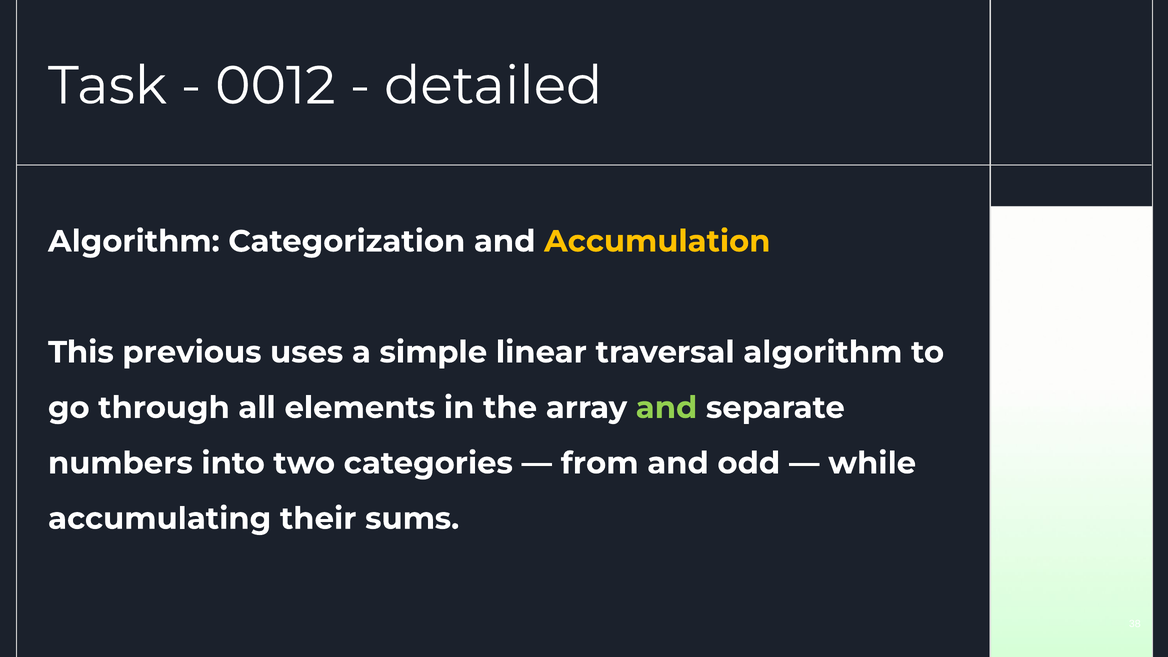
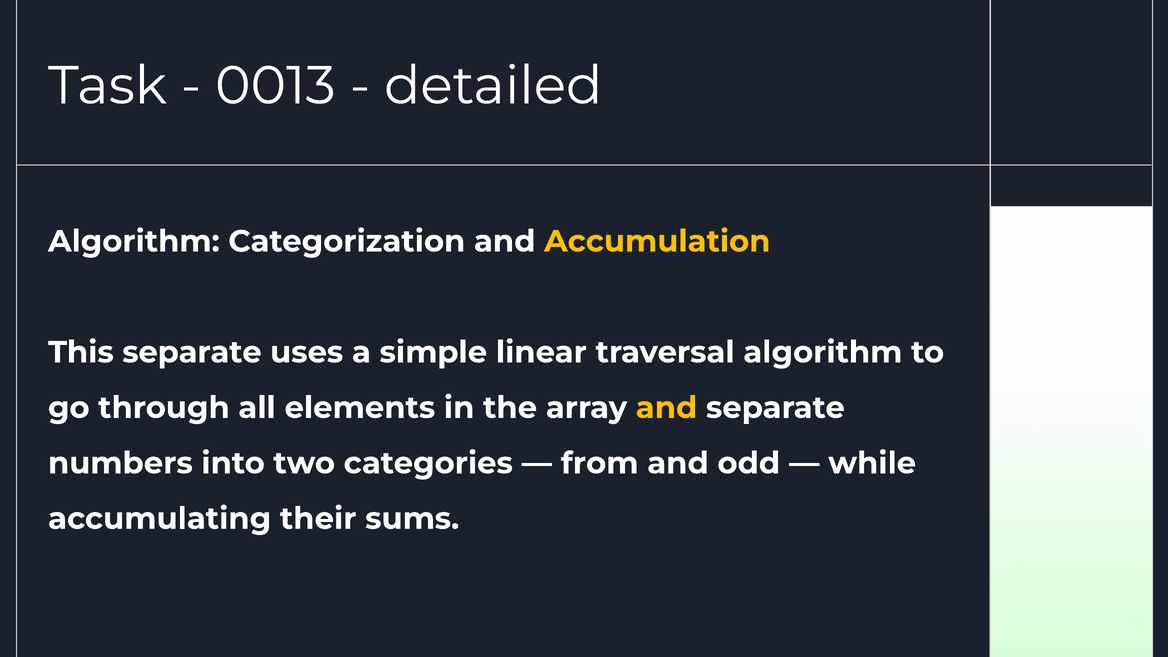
0012: 0012 -> 0013 (275, 86)
This previous: previous -> separate (192, 352)
and colour: light green -> yellow (667, 408)
